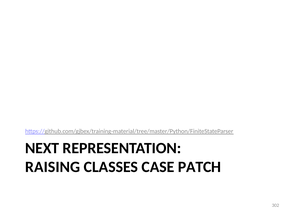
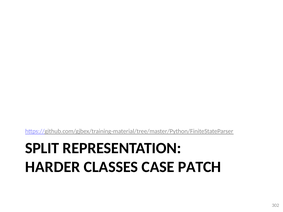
NEXT: NEXT -> SPLIT (42, 148)
RAISING: RAISING -> HARDER (53, 167)
